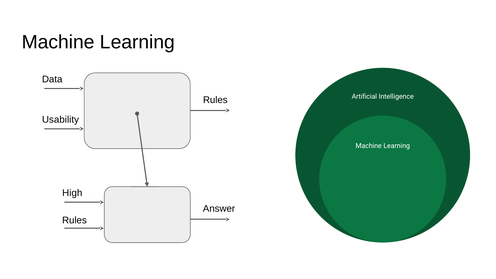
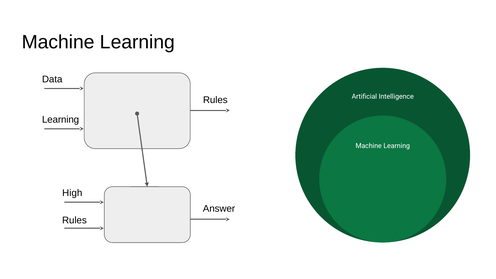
Usability: Usability -> Learning (61, 120)
